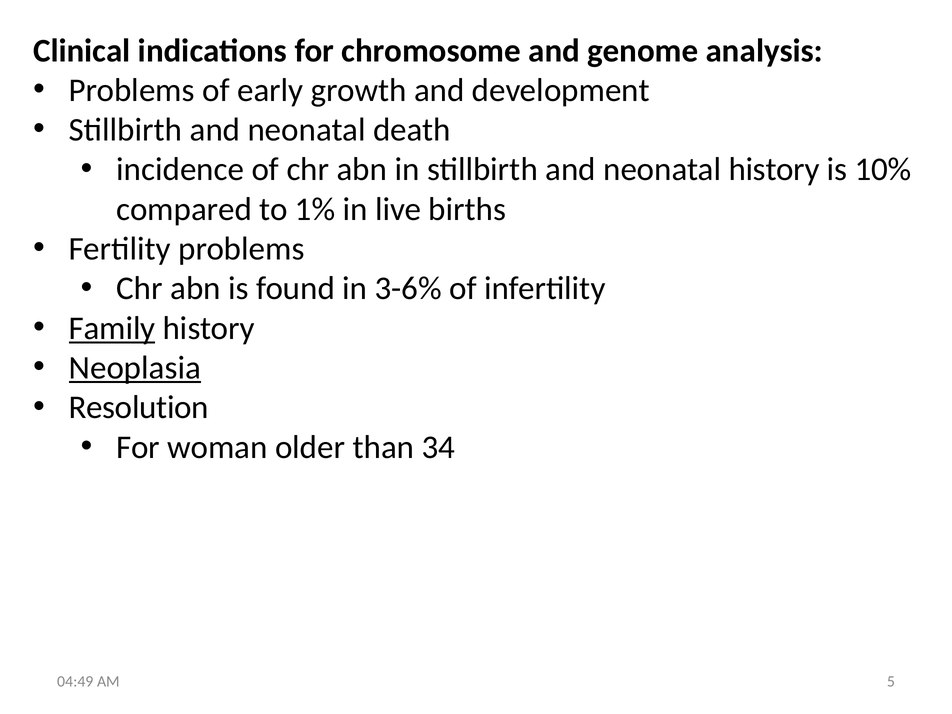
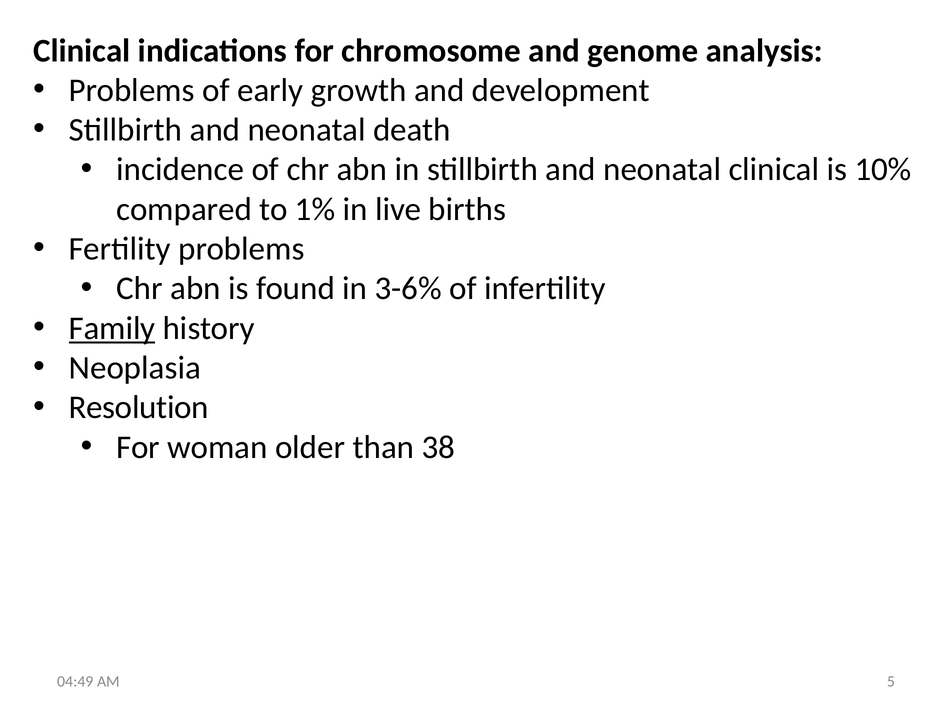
neonatal history: history -> clinical (774, 170)
Neoplasia underline: present -> none (135, 368)
34: 34 -> 38 (438, 447)
